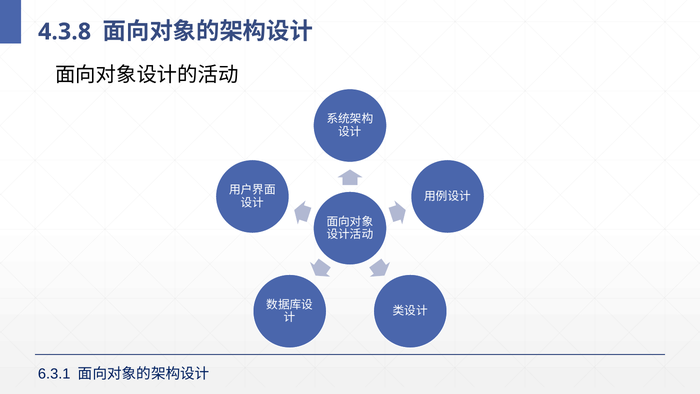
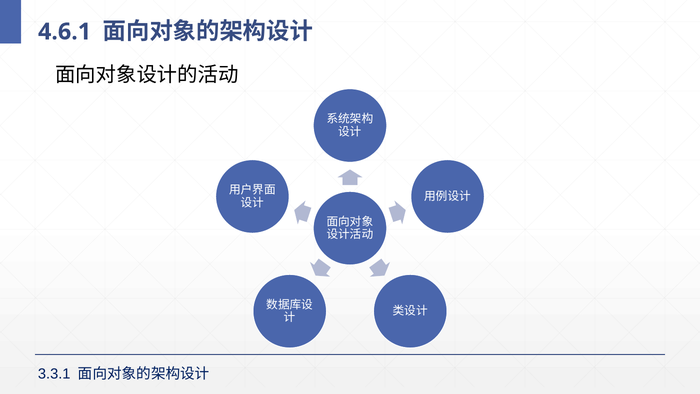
4.3.8: 4.3.8 -> 4.6.1 (65, 32)
6.3.1: 6.3.1 -> 3.3.1 (54, 374)
